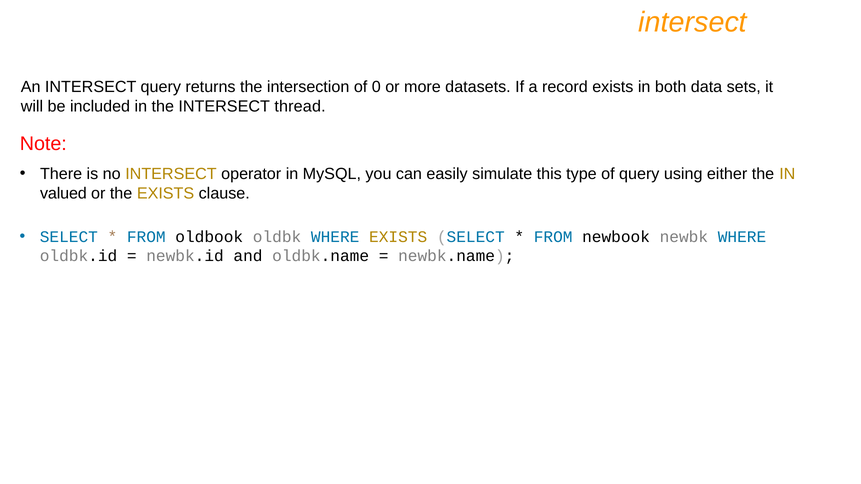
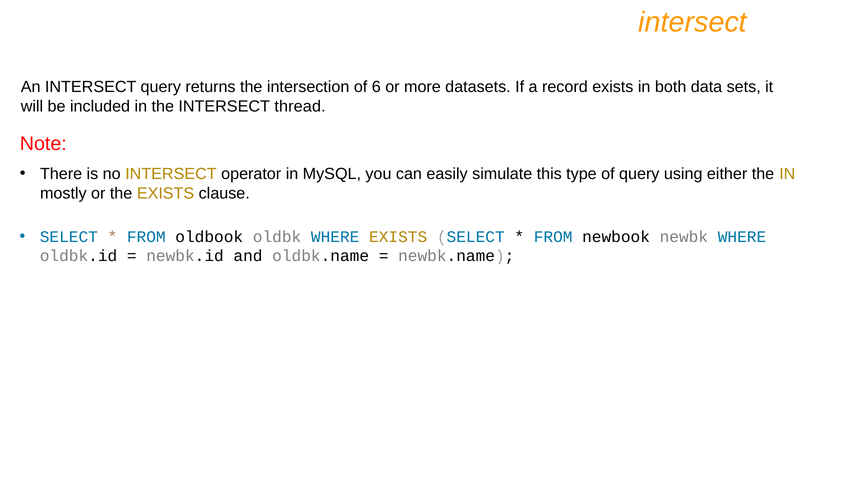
0: 0 -> 6 (376, 87)
valued: valued -> mostly (63, 193)
